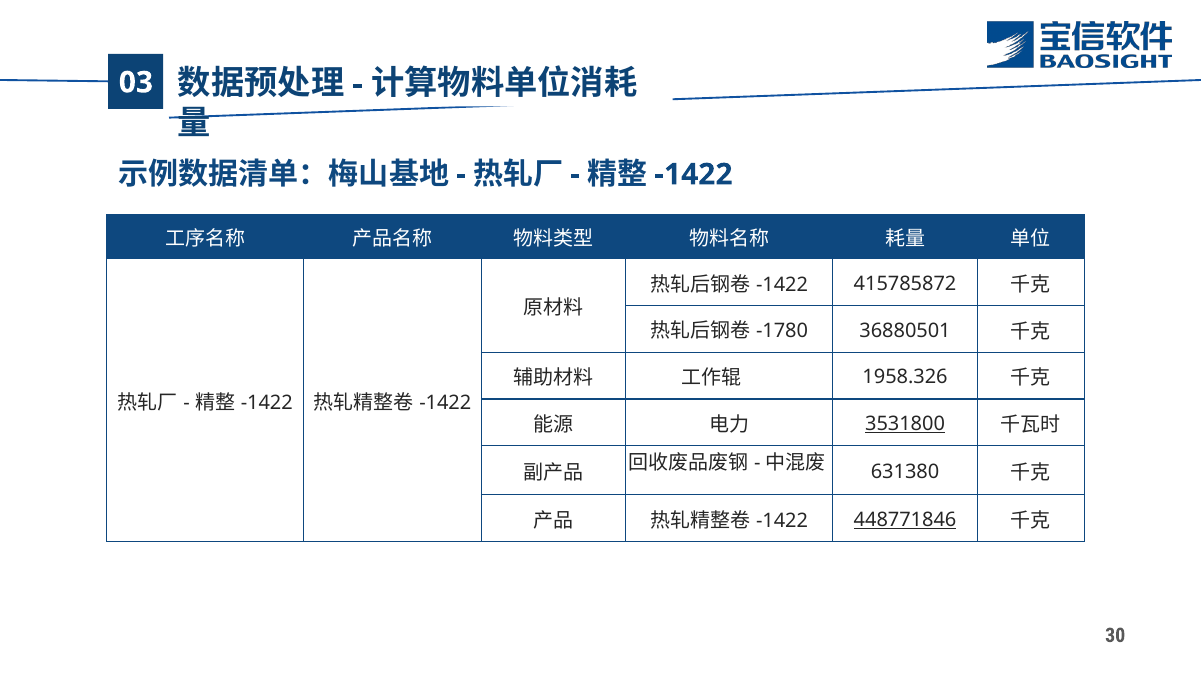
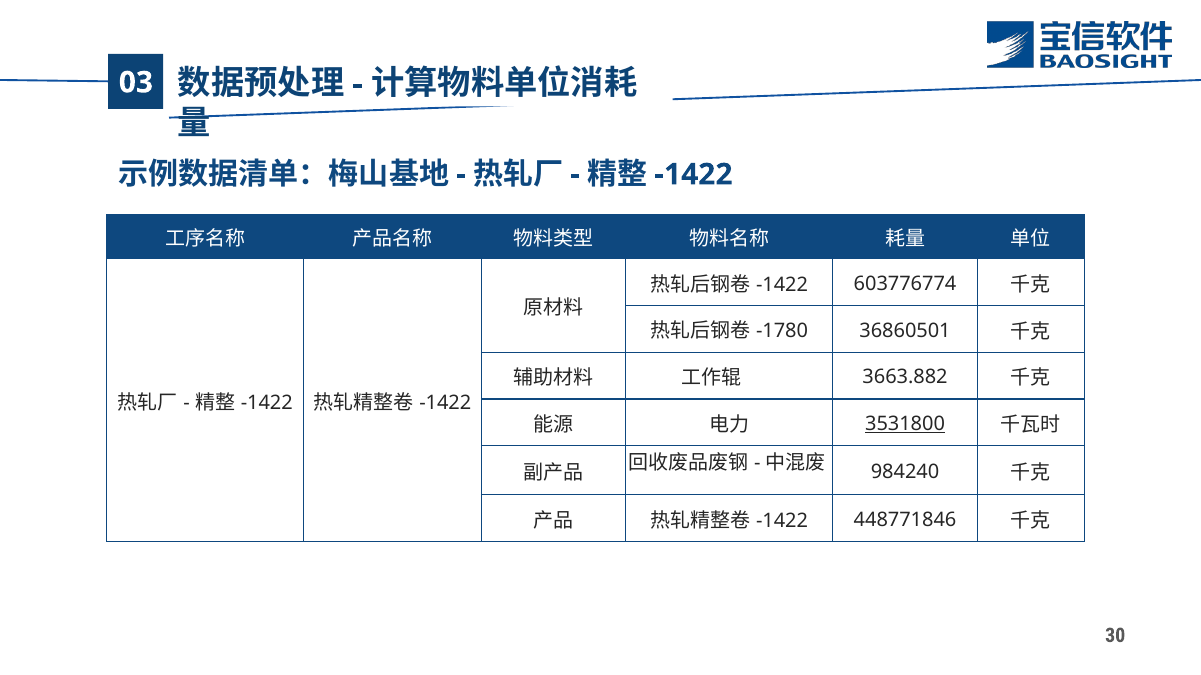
415785872: 415785872 -> 603776774 (905, 284)
36880501: 36880501 -> 36860501 (905, 331)
1958.326: 1958.326 -> 3663.882 (905, 378)
631380: 631380 -> 984240 (905, 472)
448771846 underline: present -> none (905, 520)
